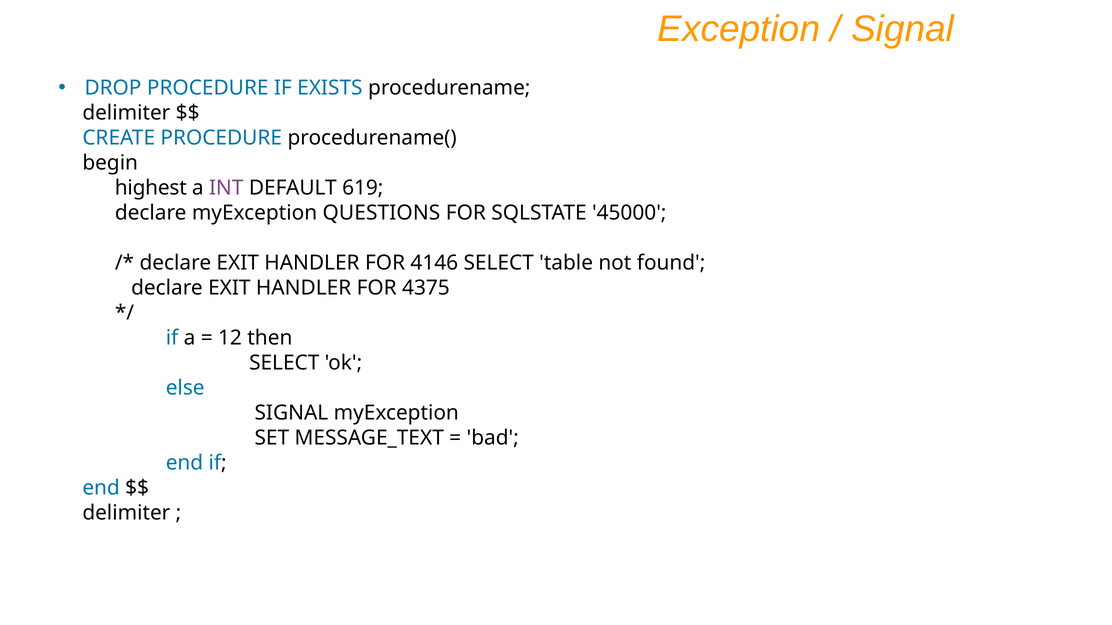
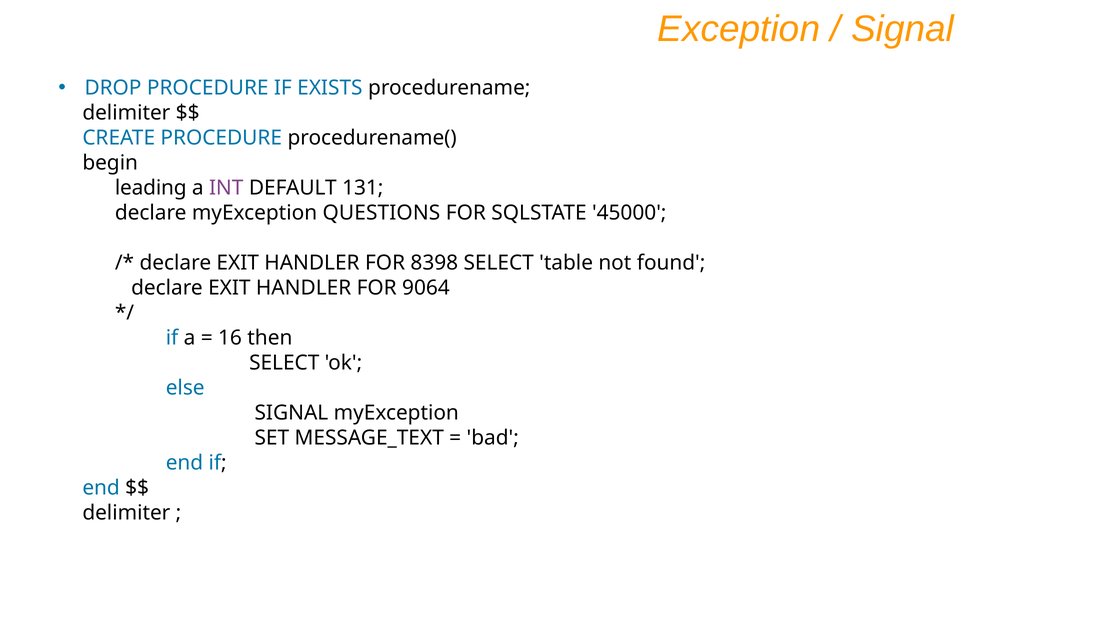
highest: highest -> leading (151, 188)
619: 619 -> 131 (363, 188)
4146: 4146 -> 8398 (434, 263)
4375: 4375 -> 9064 (426, 288)
12: 12 -> 16 (230, 338)
